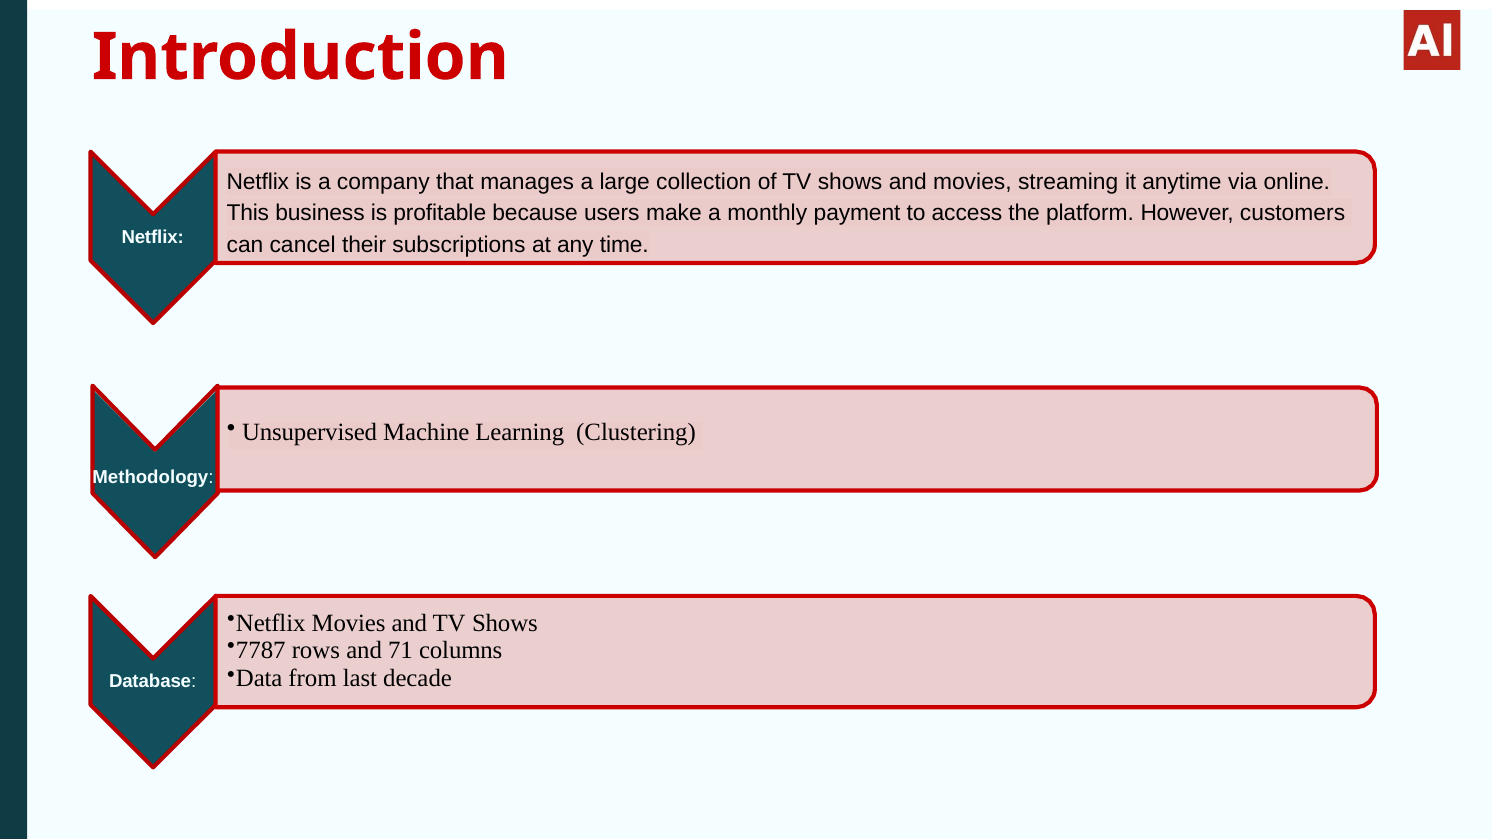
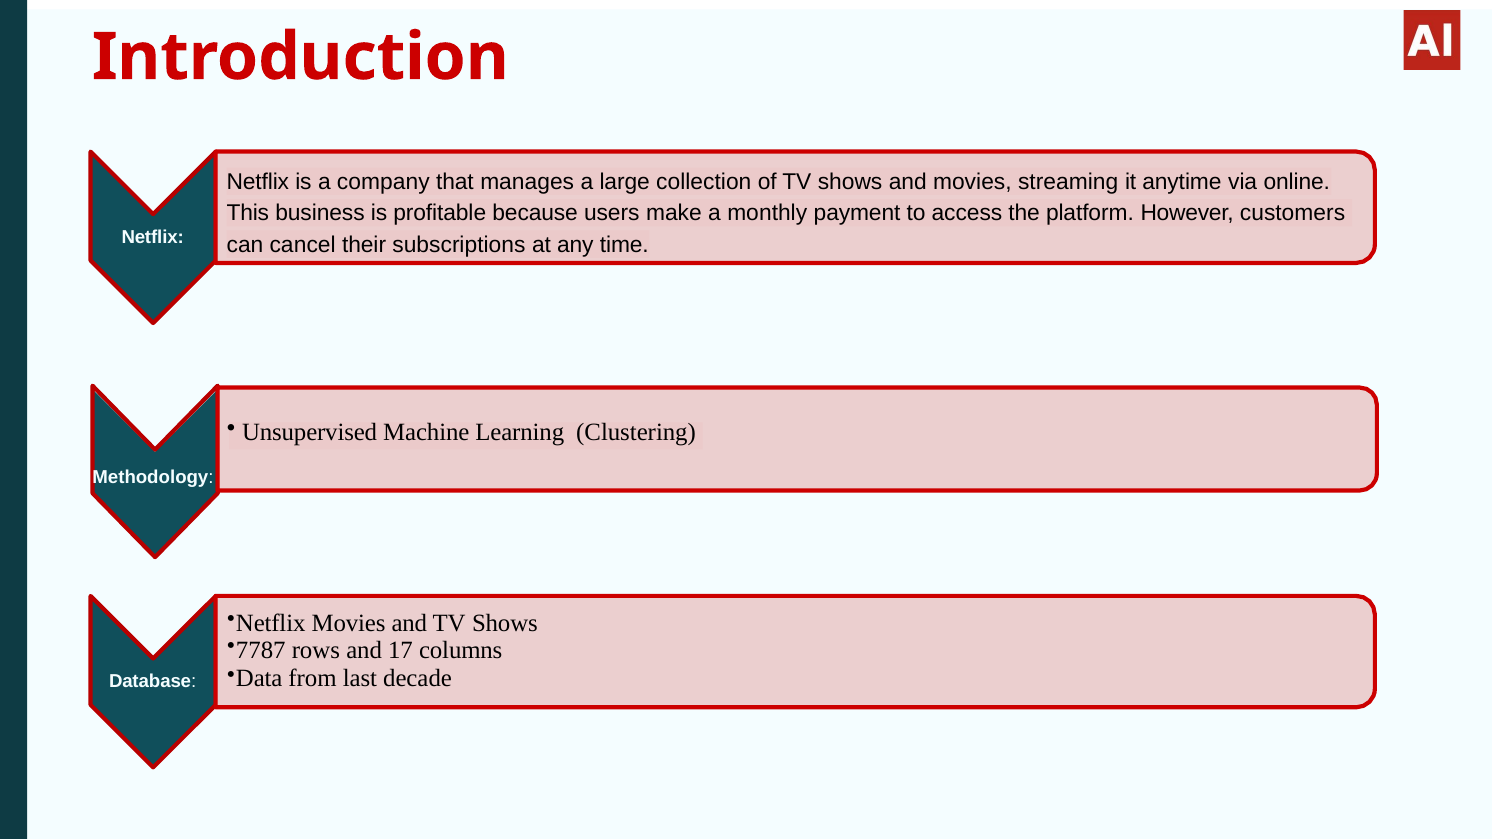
71: 71 -> 17 (400, 650)
